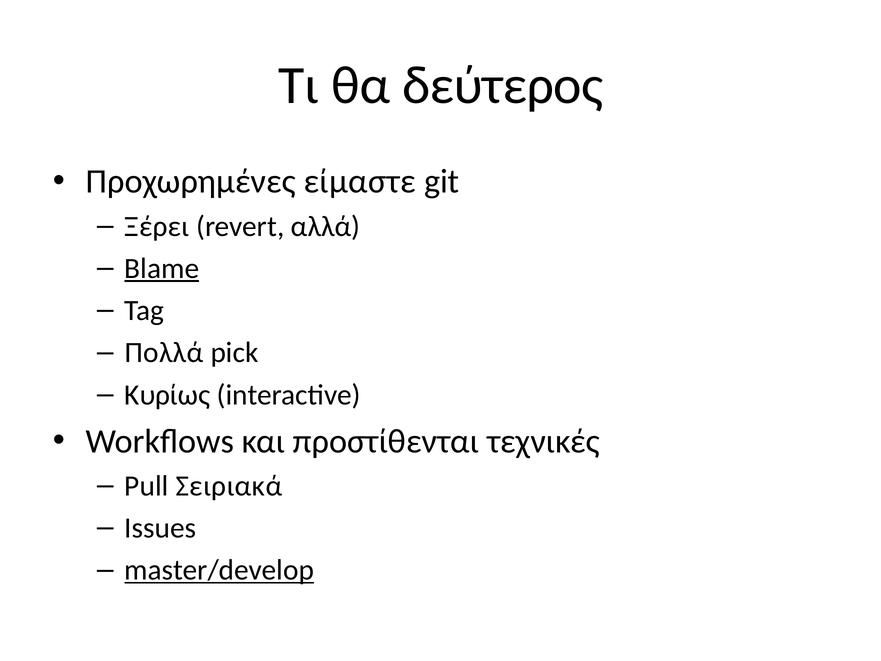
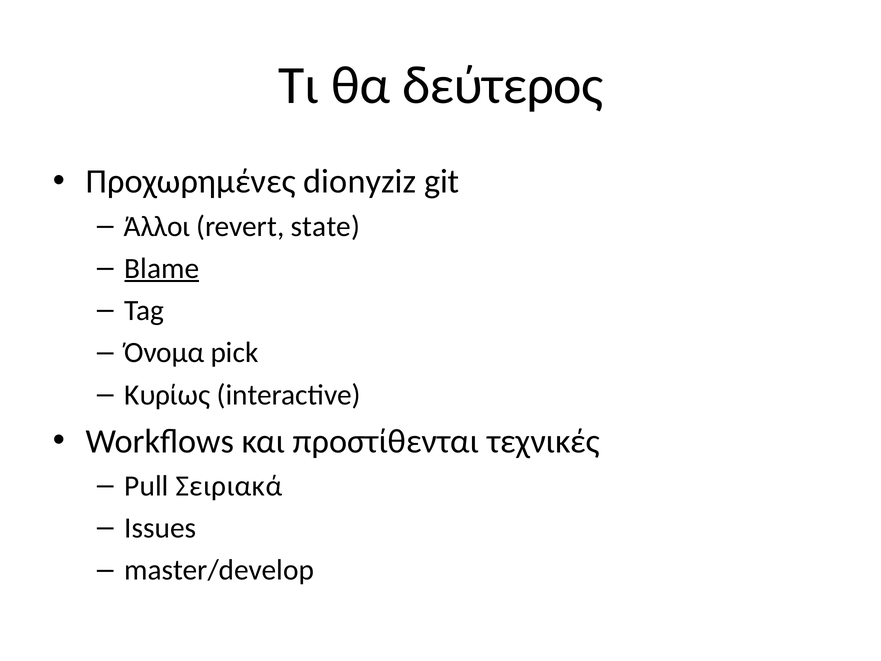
είμαστε: είμαστε -> dionyziz (360, 182)
Ξέρει: Ξέρει -> Άλλοι (157, 226)
αλλά: αλλά -> state (325, 226)
Πολλά: Πολλά -> Όνομα (164, 353)
master/develop underline: present -> none (219, 570)
